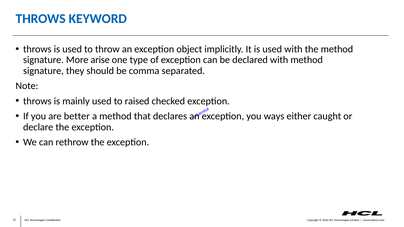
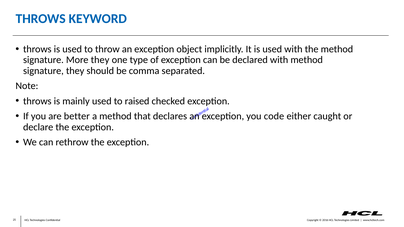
More arise: arise -> they (100, 60)
ways: ways -> code (274, 116)
